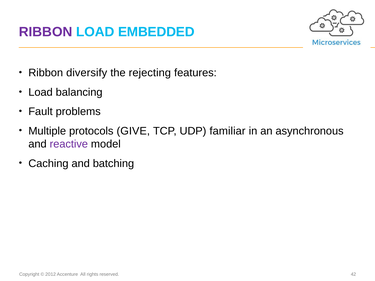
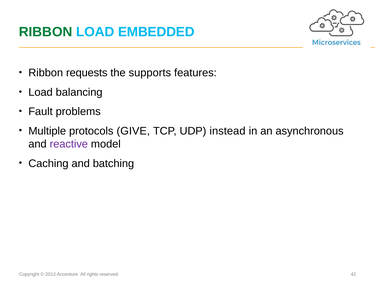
RIBBON colour: purple -> green (46, 32)
diversify: diversify -> requests (87, 73)
rejecting: rejecting -> supports (150, 73)
familiar: familiar -> instead (228, 131)
